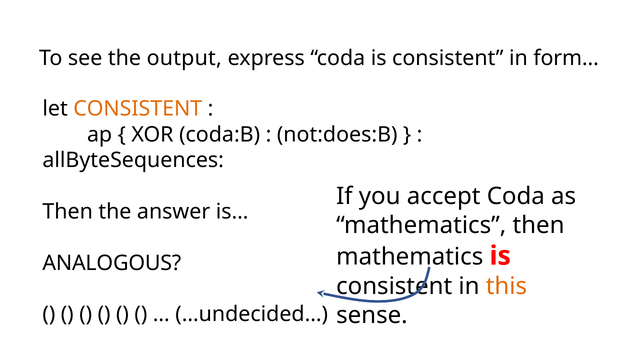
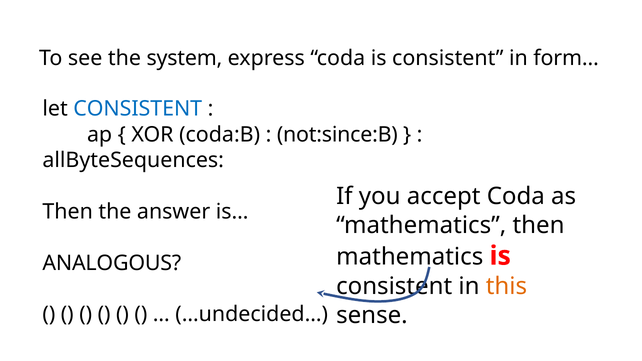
output: output -> system (184, 58)
CONSISTENT colour: orange -> blue (138, 109)
not:does:B: not:does:B -> not:since:B (337, 135)
